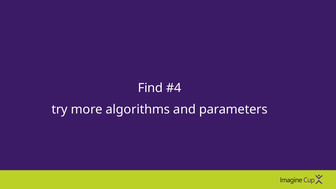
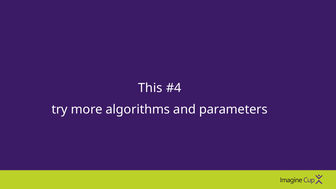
Find: Find -> This (150, 88)
